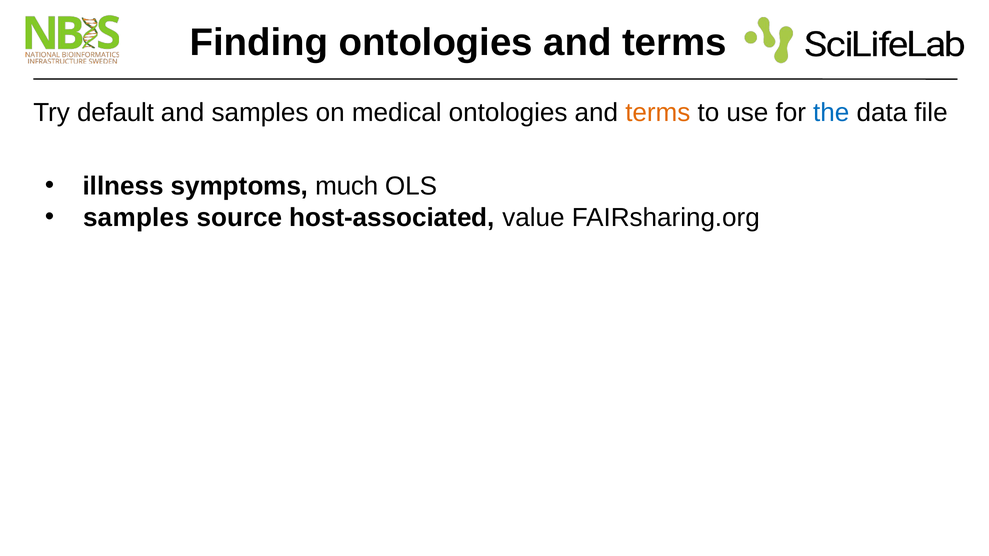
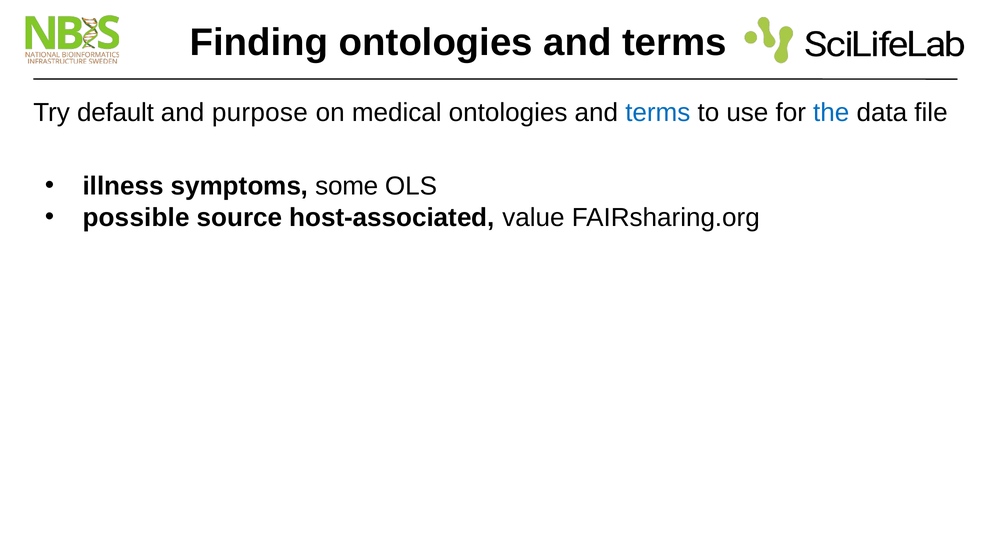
and samples: samples -> purpose (260, 113)
terms colour: orange -> blue (658, 113)
much: much -> some (347, 186)
samples: samples -> possible (136, 218)
